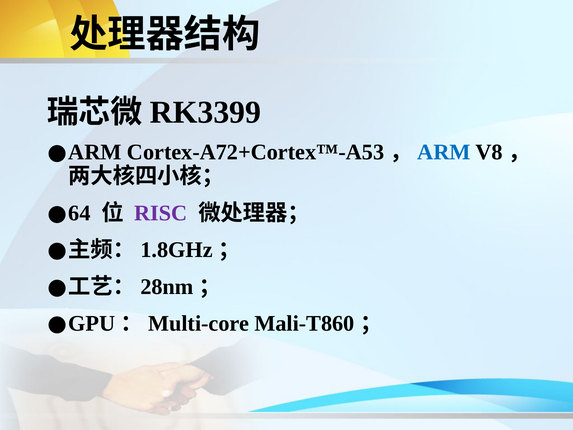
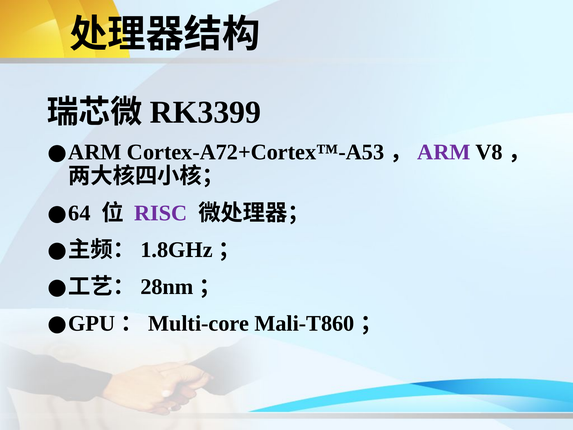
ARM colour: blue -> purple (444, 152)
